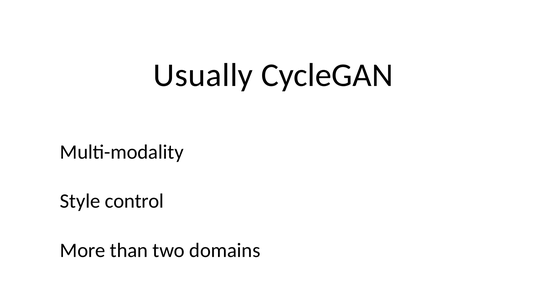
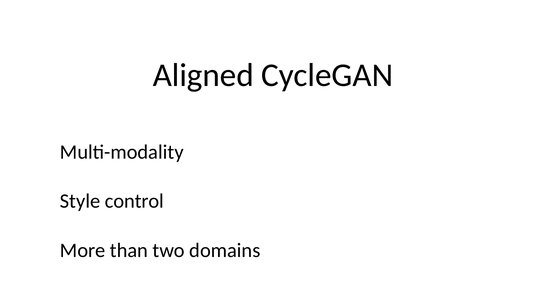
Usually: Usually -> Aligned (203, 75)
